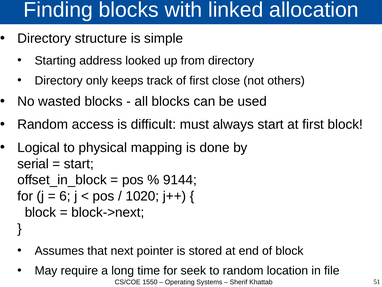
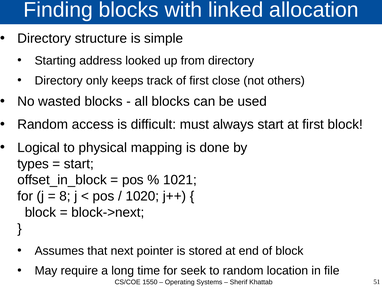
serial: serial -> types (33, 164)
9144: 9144 -> 1021 (180, 180)
6: 6 -> 8 (65, 196)
